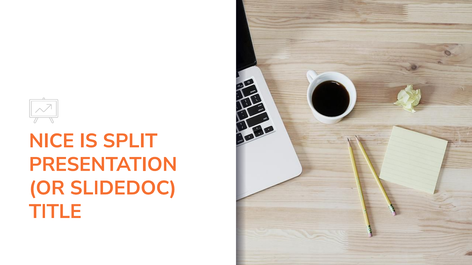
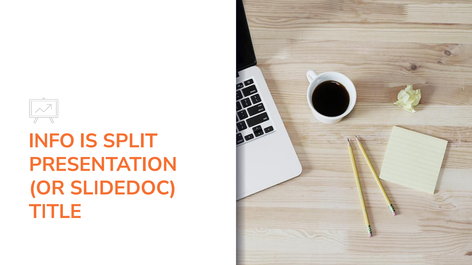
NICE: NICE -> INFO (52, 141)
